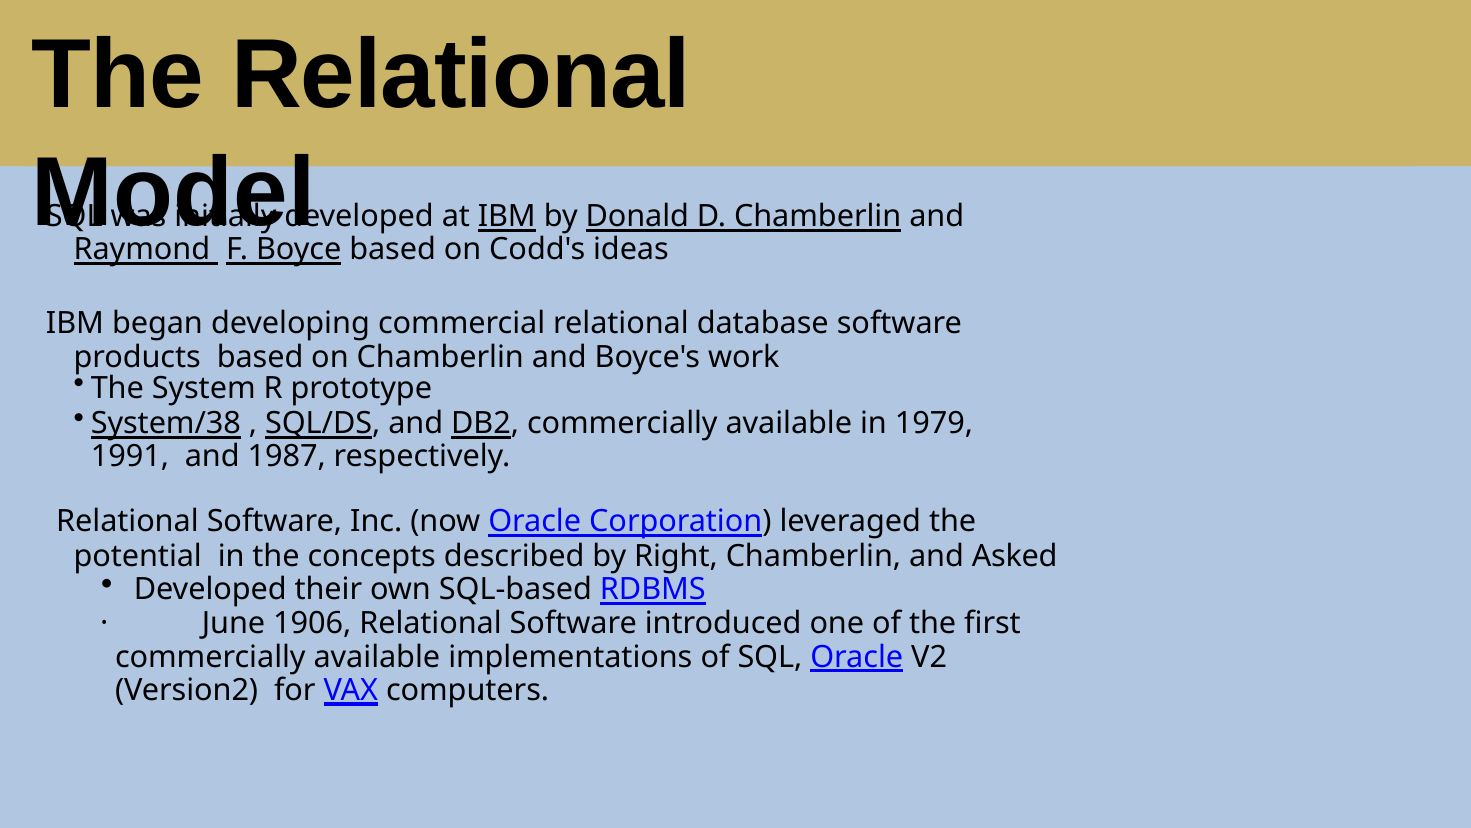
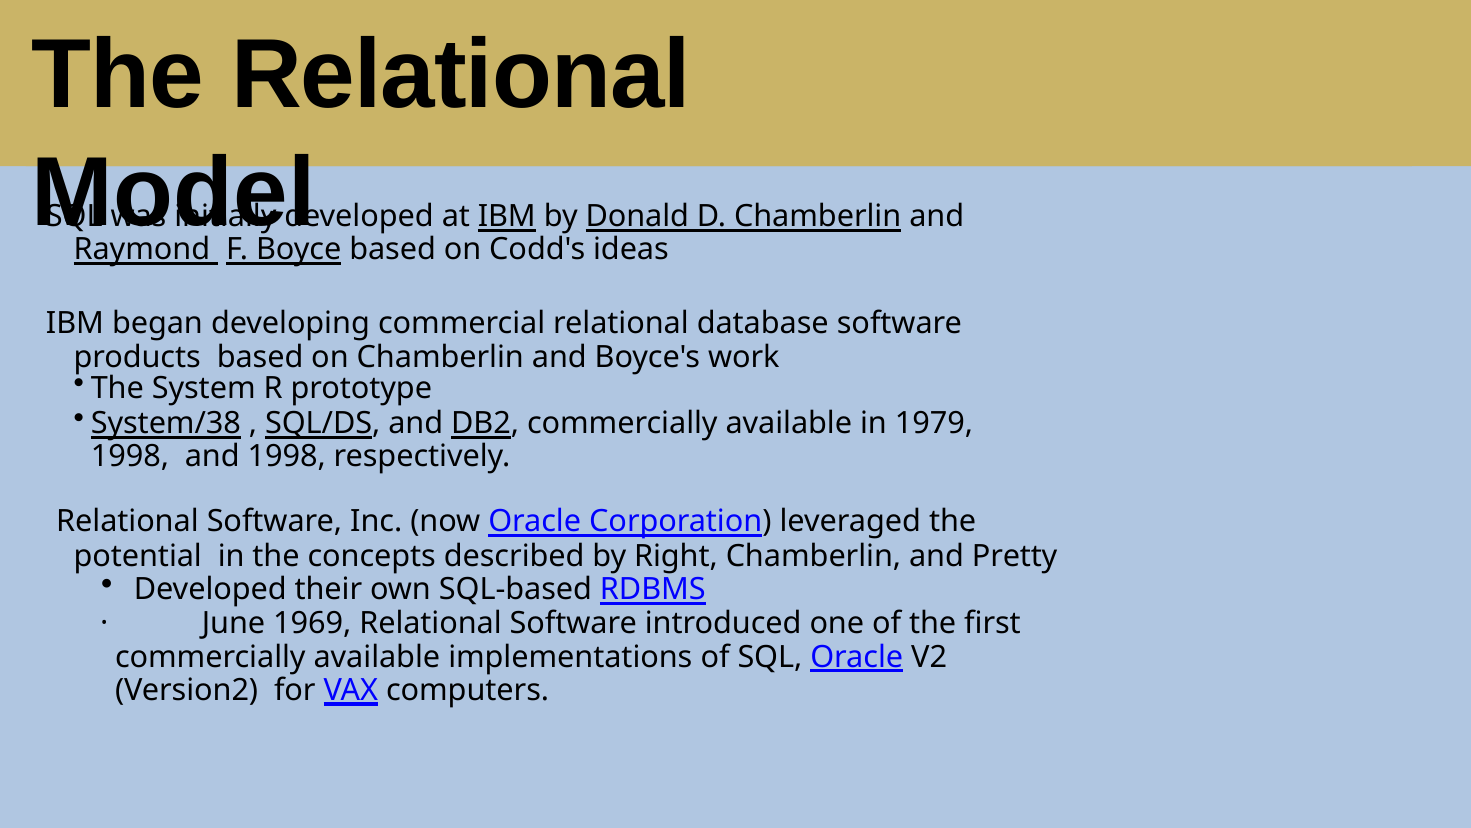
1991: 1991 -> 1998 (130, 456)
and 1987: 1987 -> 1998 (287, 456)
Asked: Asked -> Pretty (1015, 556)
1906: 1906 -> 1969 (312, 623)
